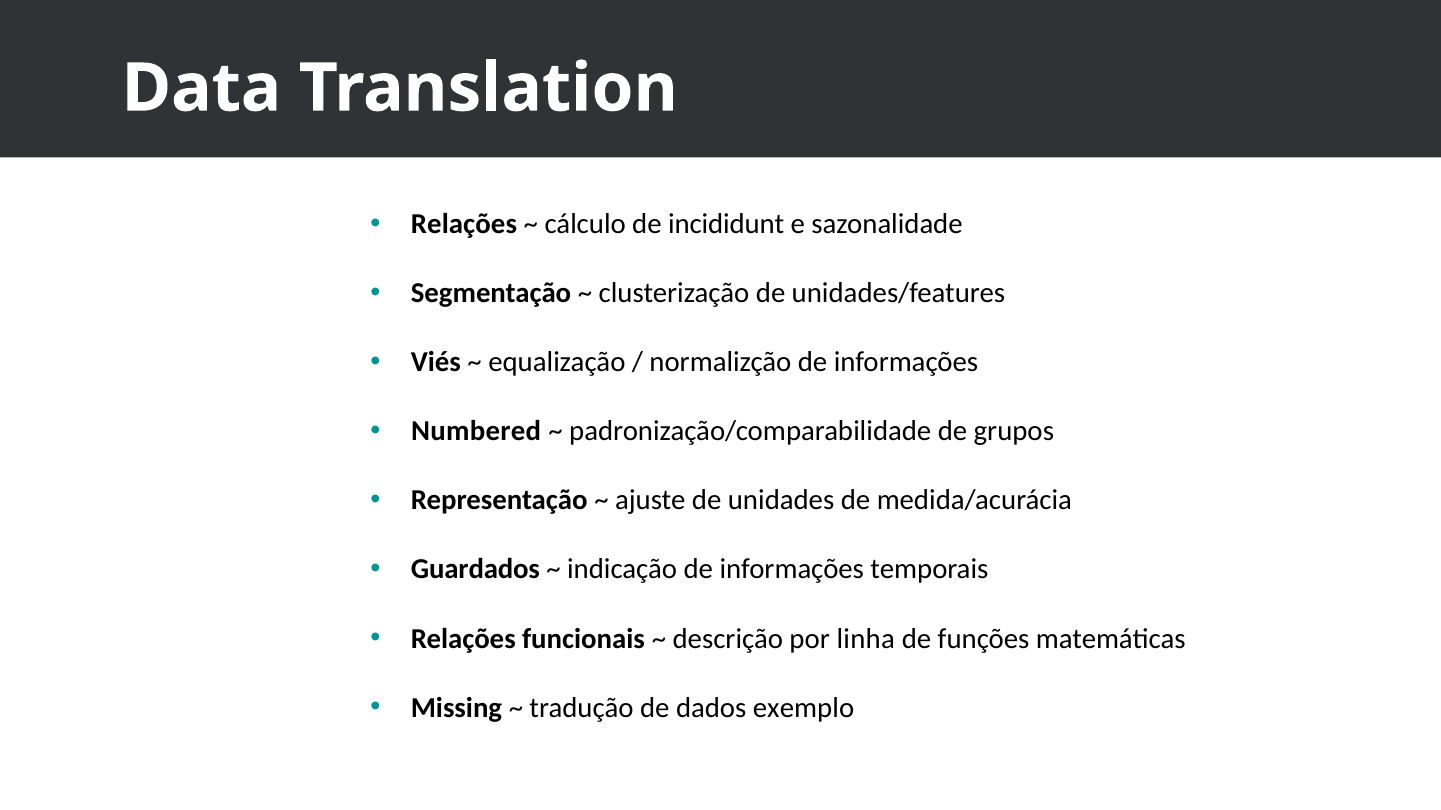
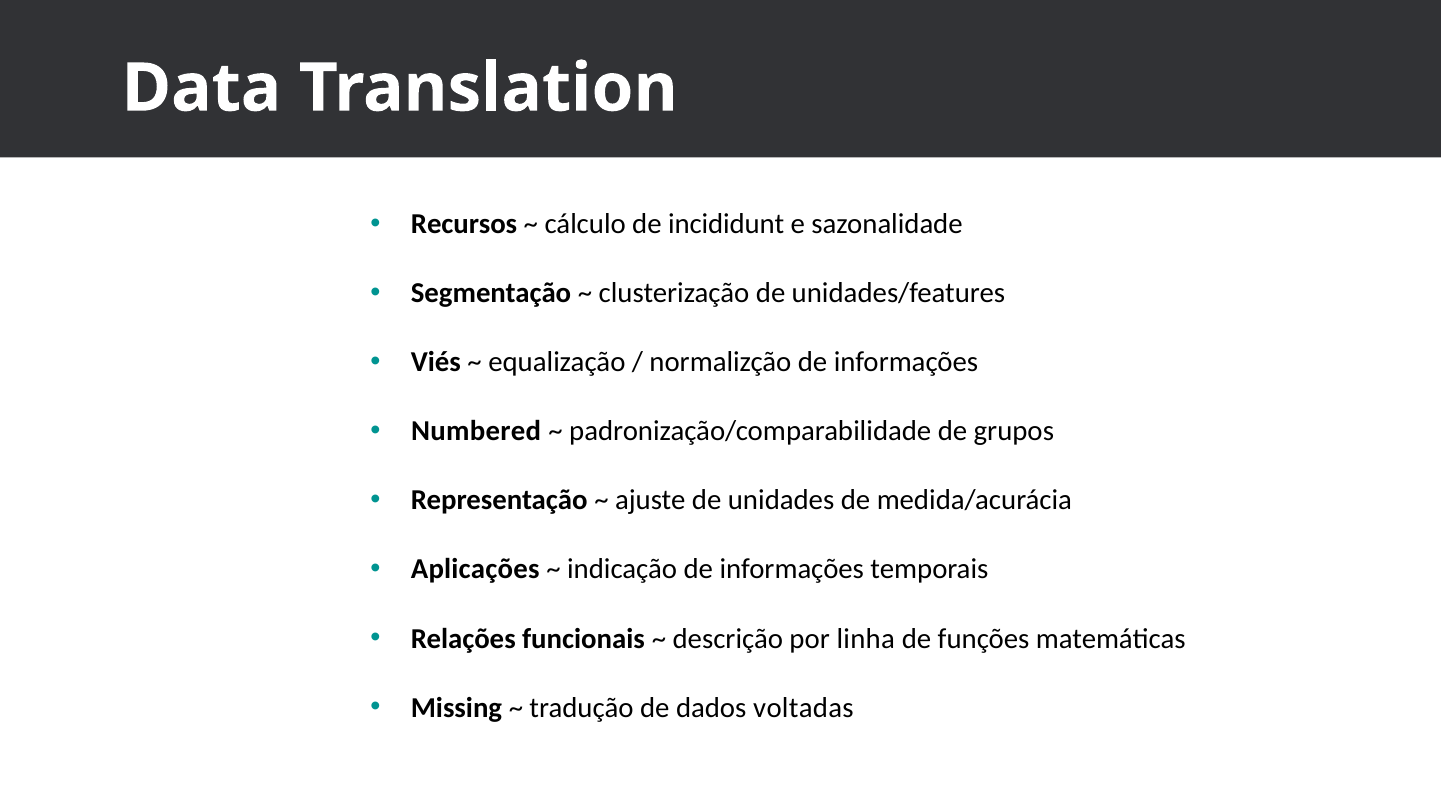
Relações: Relações -> Recursos (464, 224)
Guardados: Guardados -> Aplicações (475, 570)
exemplo: exemplo -> voltadas (803, 708)
